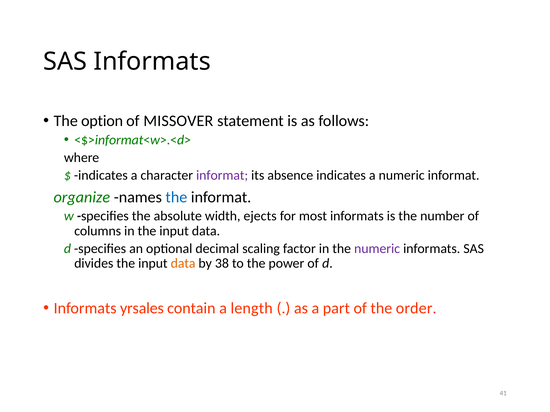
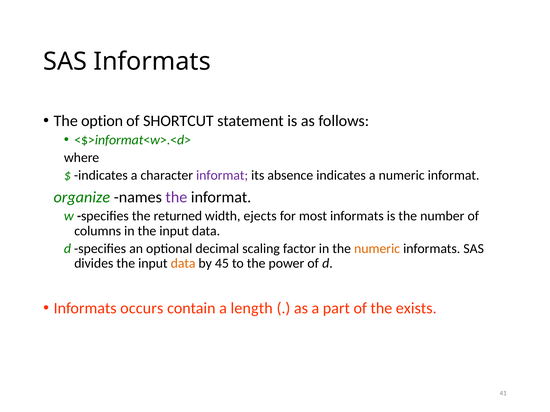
MISSOVER: MISSOVER -> SHORTCUT (178, 121)
the colour: blue -> purple (176, 197)
absolute: absolute -> returned (178, 216)
numeric colour: purple -> orange (377, 249)
38: 38 -> 45 (222, 264)
yrsales: yrsales -> occurs (142, 309)
order: order -> exists (416, 309)
